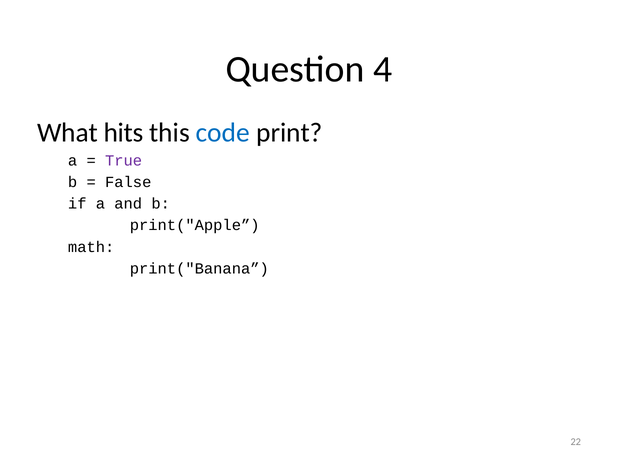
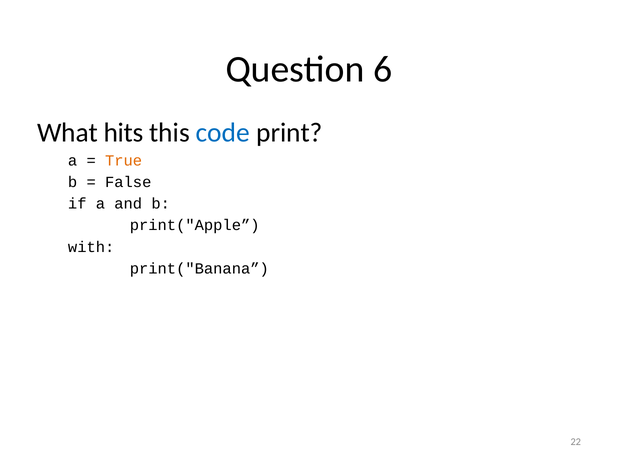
4: 4 -> 6 (383, 70)
True colour: purple -> orange (124, 161)
math: math -> with (91, 247)
